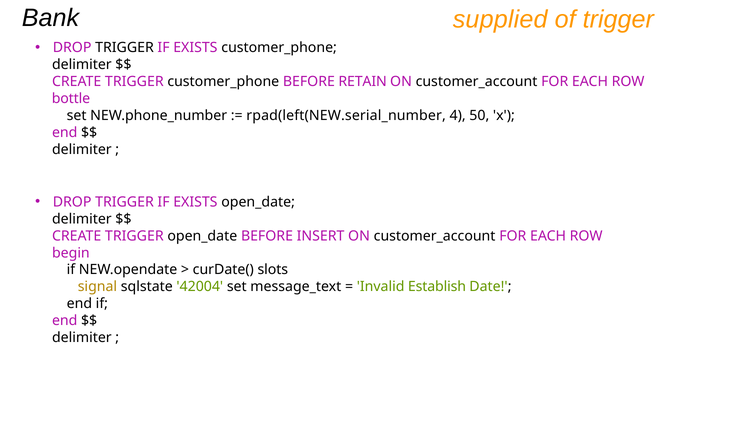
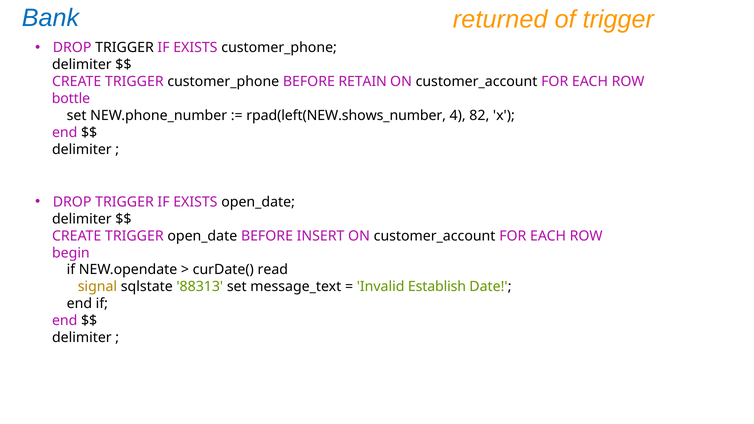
Bank colour: black -> blue (50, 18)
supplied: supplied -> returned (500, 20)
rpad(left(NEW.serial_number: rpad(left(NEW.serial_number -> rpad(left(NEW.shows_number (346, 115)
50: 50 -> 82 (479, 115)
slots: slots -> read (273, 270)
42004: 42004 -> 88313 (200, 287)
